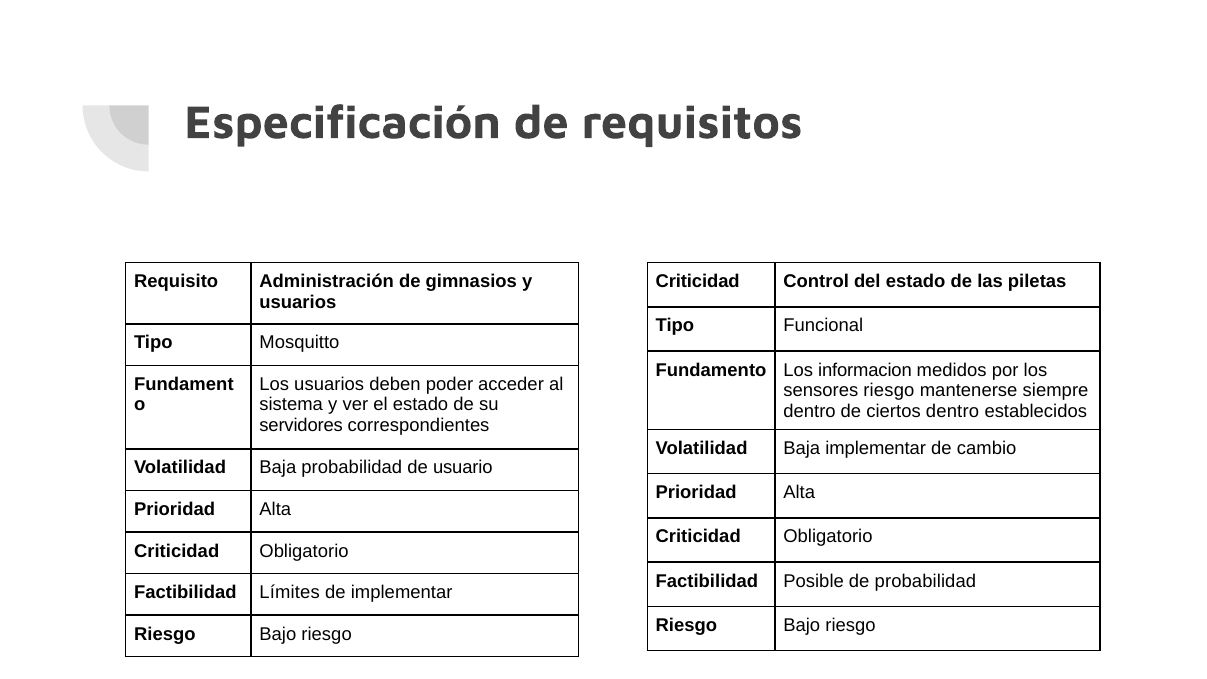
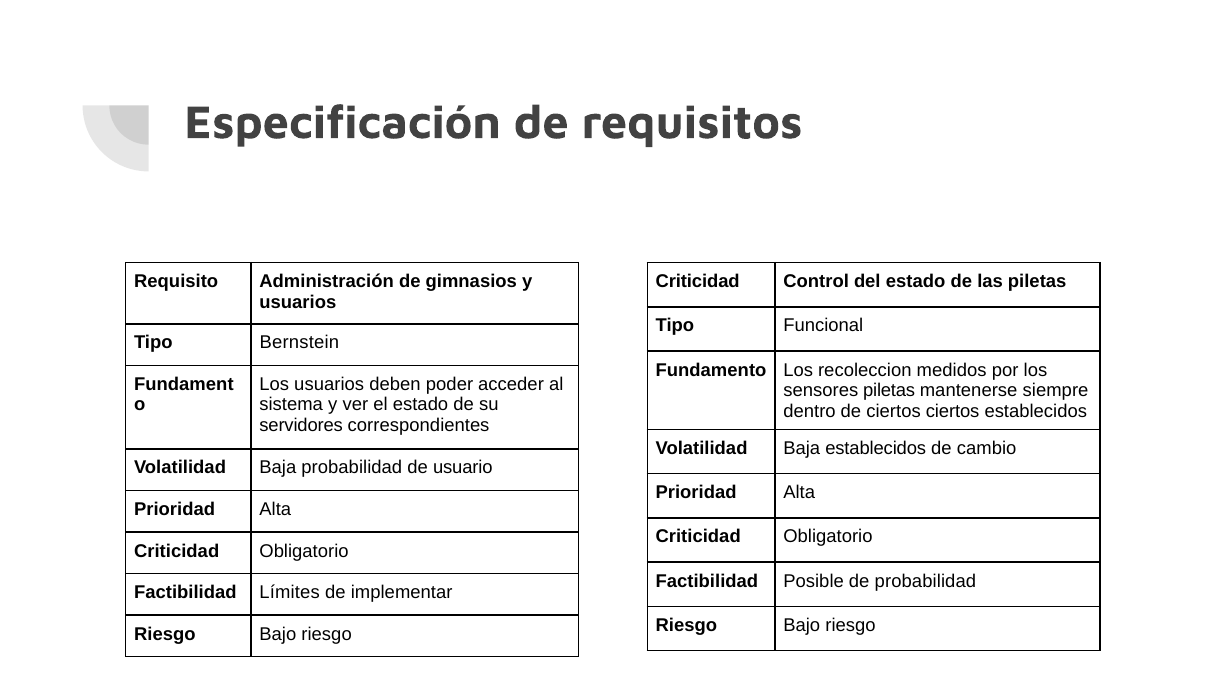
Mosquitto: Mosquitto -> Bernstein (299, 343)
informacion: informacion -> recoleccion (865, 370)
sensores riesgo: riesgo -> piletas (889, 391)
ciertos dentro: dentro -> ciertos (953, 411)
Baja implementar: implementar -> establecidos (876, 448)
